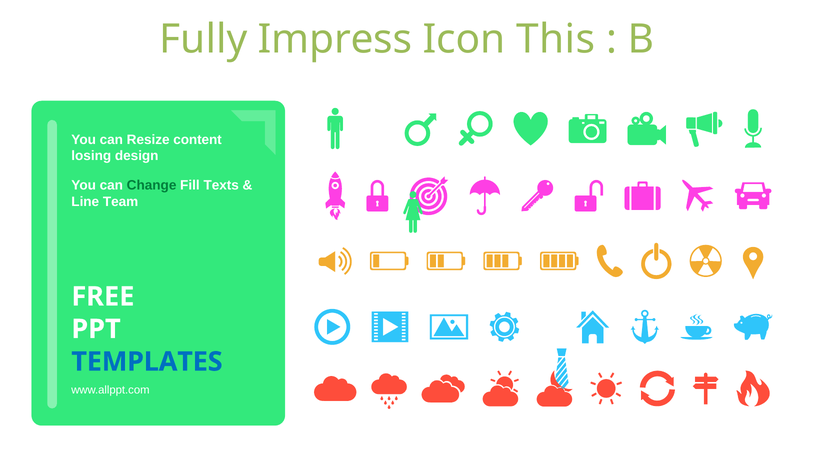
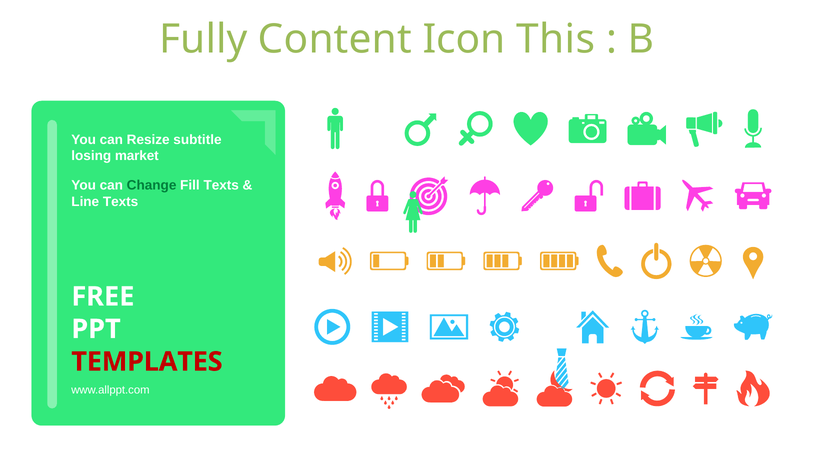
Impress: Impress -> Content (335, 39)
content: content -> subtitle (197, 140)
design: design -> market (137, 156)
Line Team: Team -> Texts (121, 202)
TEMPLATES colour: blue -> red (147, 362)
